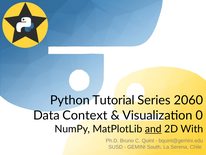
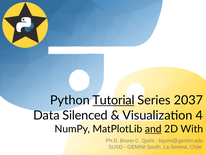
Tutorial underline: none -> present (114, 100)
2060: 2060 -> 2037 (188, 100)
Context: Context -> Silenced (85, 115)
0: 0 -> 4 (199, 115)
